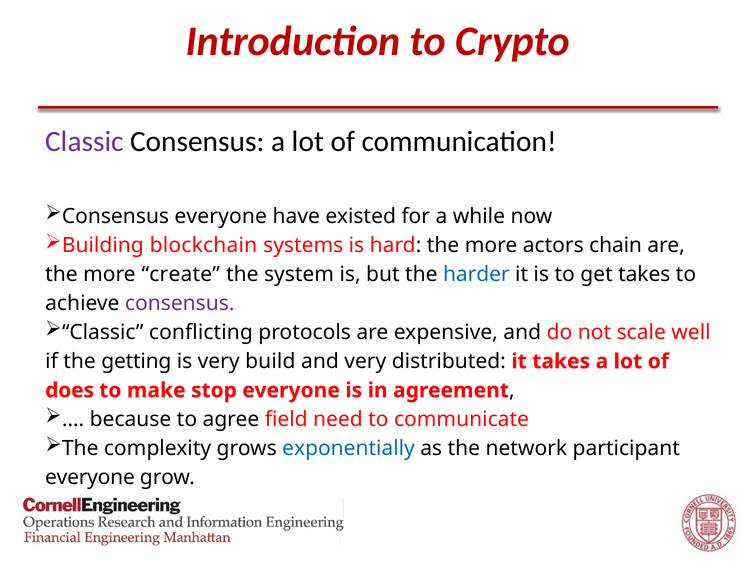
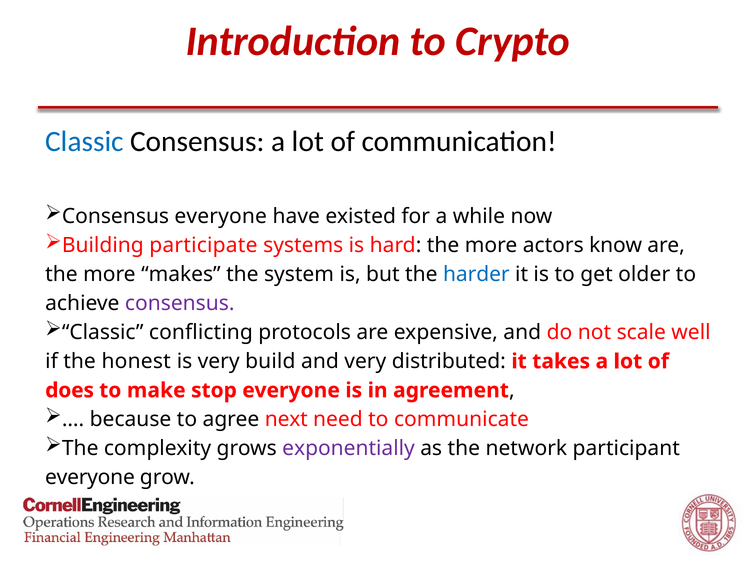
Classic colour: purple -> blue (85, 142)
blockchain: blockchain -> participate (203, 245)
chain: chain -> know (616, 245)
create: create -> makes (181, 274)
get takes: takes -> older (644, 274)
getting: getting -> honest (136, 361)
field: field -> next (286, 419)
exponentially colour: blue -> purple (348, 448)
